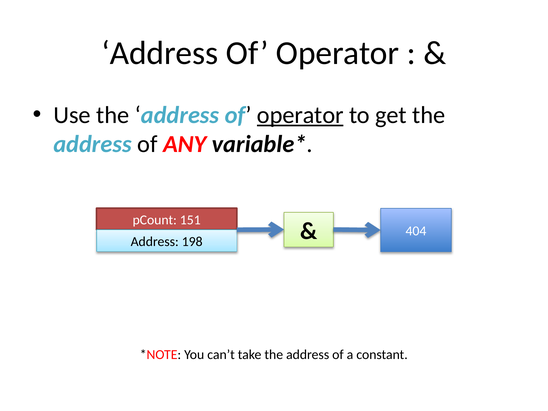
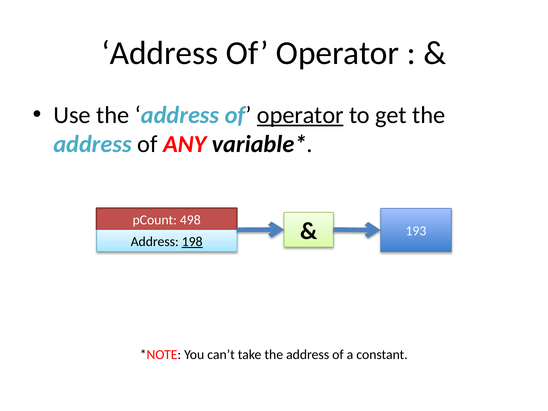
151: 151 -> 498 (190, 220)
198 underline: none -> present (192, 242)
404: 404 -> 193 (416, 231)
